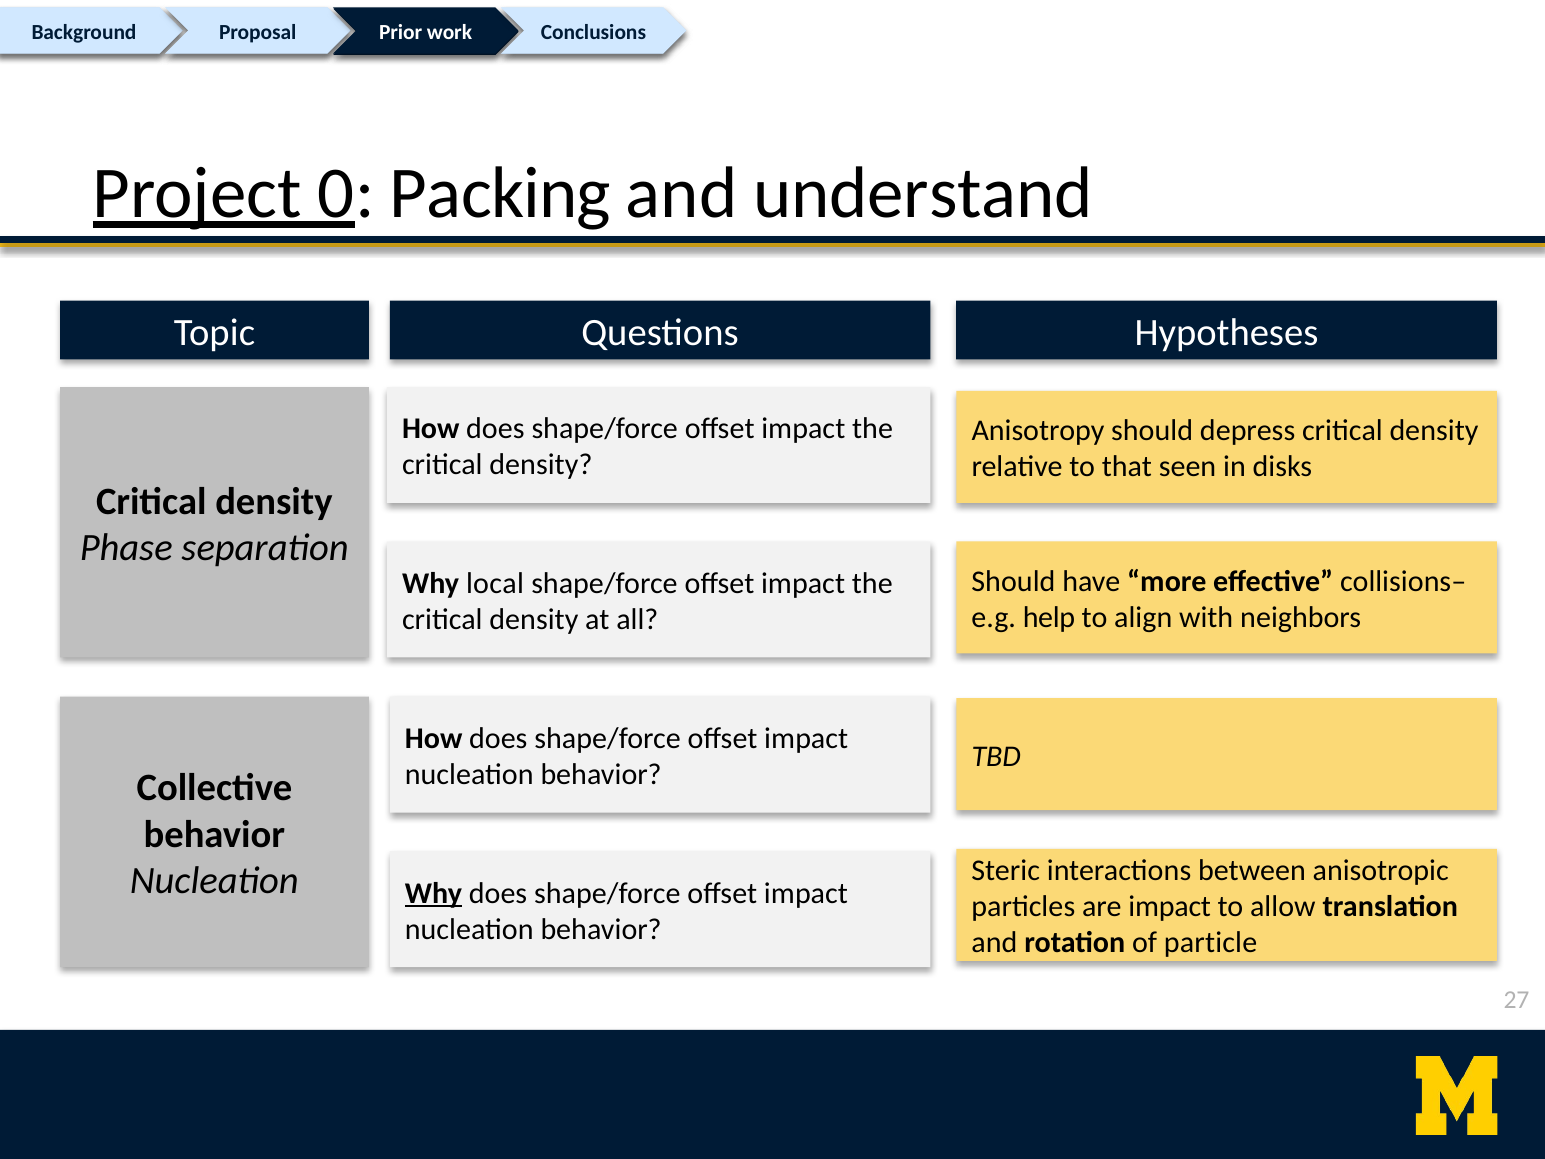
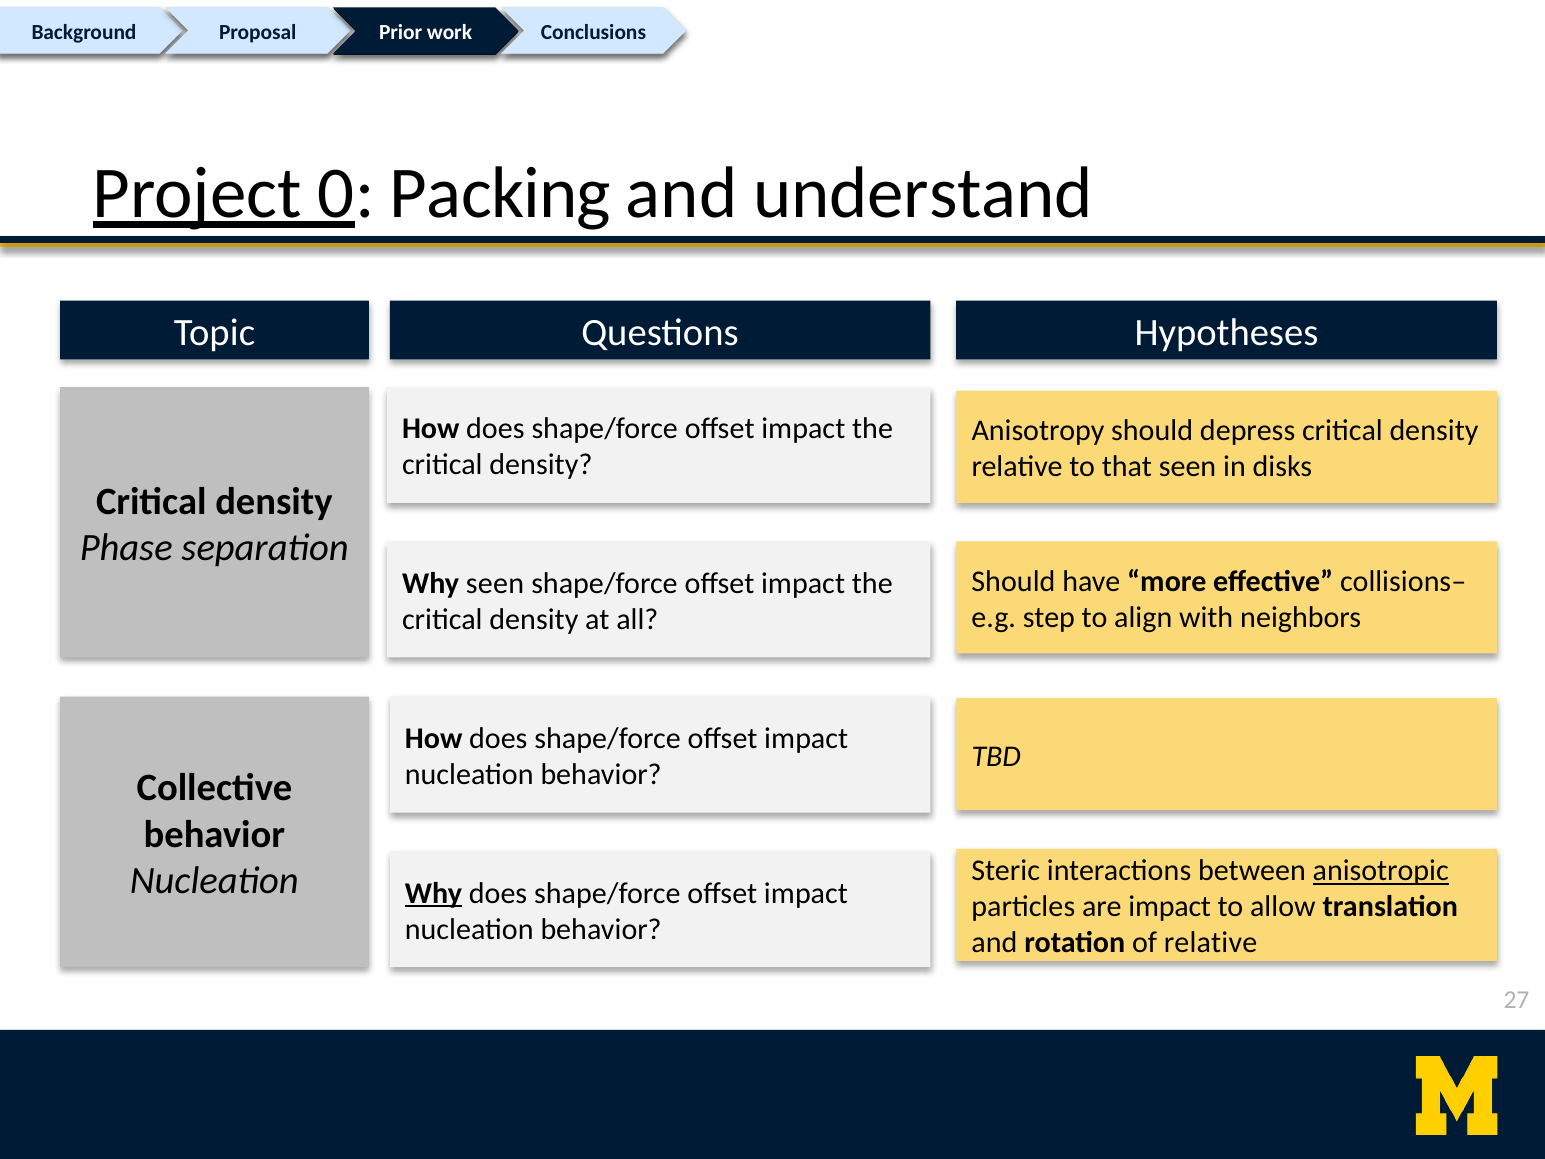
Why local: local -> seen (495, 583)
help: help -> step (1049, 618)
anisotropic underline: none -> present (1381, 871)
of particle: particle -> relative (1211, 943)
